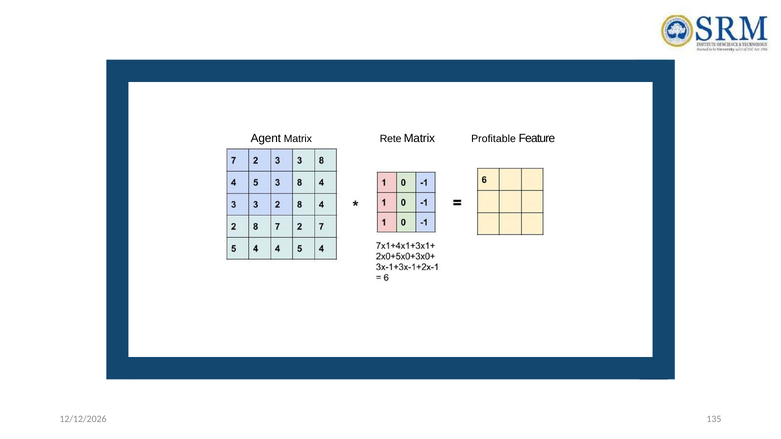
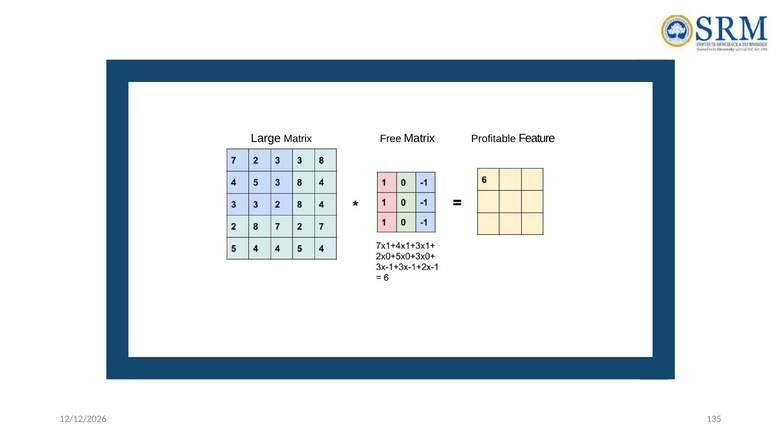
Agent: Agent -> Large (266, 139)
Rete: Rete -> Free (391, 139)
